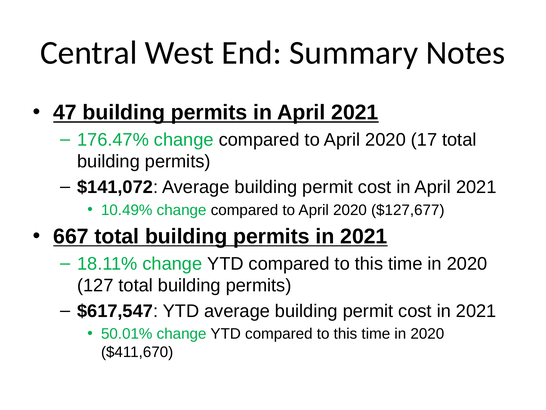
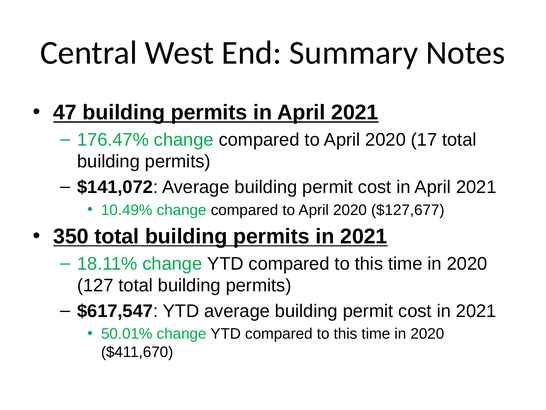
667: 667 -> 350 (71, 236)
